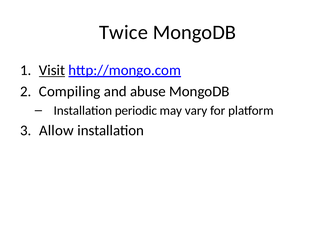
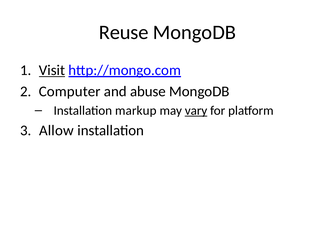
Twice: Twice -> Reuse (124, 32)
Compiling: Compiling -> Computer (70, 91)
periodic: periodic -> markup (136, 111)
vary underline: none -> present (196, 111)
